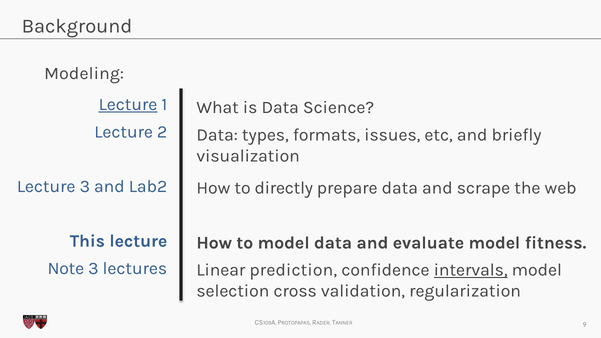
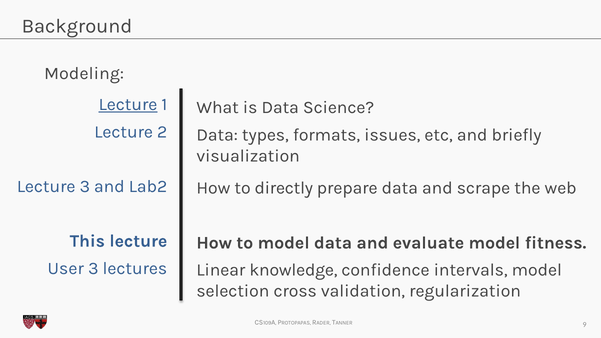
Note: Note -> User (66, 268)
prediction: prediction -> knowledge (293, 270)
intervals underline: present -> none (471, 270)
